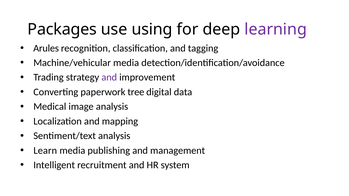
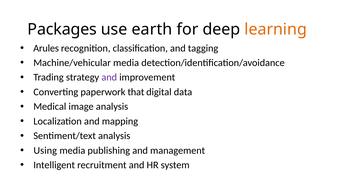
using: using -> earth (152, 29)
learning colour: purple -> orange (276, 29)
tree: tree -> that (136, 92)
Learn: Learn -> Using (45, 151)
